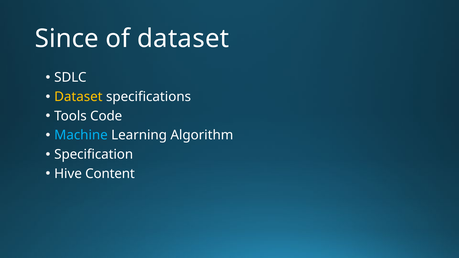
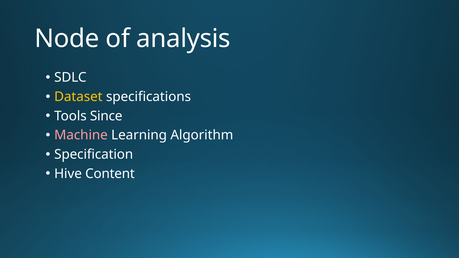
Since: Since -> Node (67, 39)
of dataset: dataset -> analysis (183, 39)
Code: Code -> Since (106, 116)
Machine colour: light blue -> pink (81, 135)
